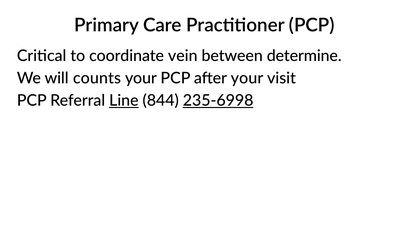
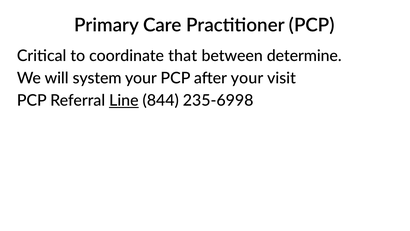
vein: vein -> that (183, 56)
counts: counts -> system (97, 78)
235-6998 underline: present -> none (218, 100)
